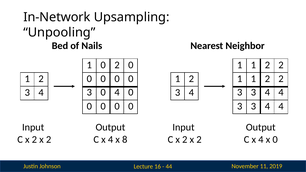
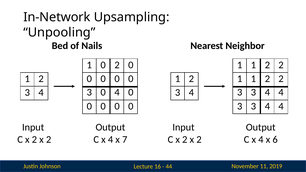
8: 8 -> 7 (125, 140)
x 0: 0 -> 6 (275, 140)
